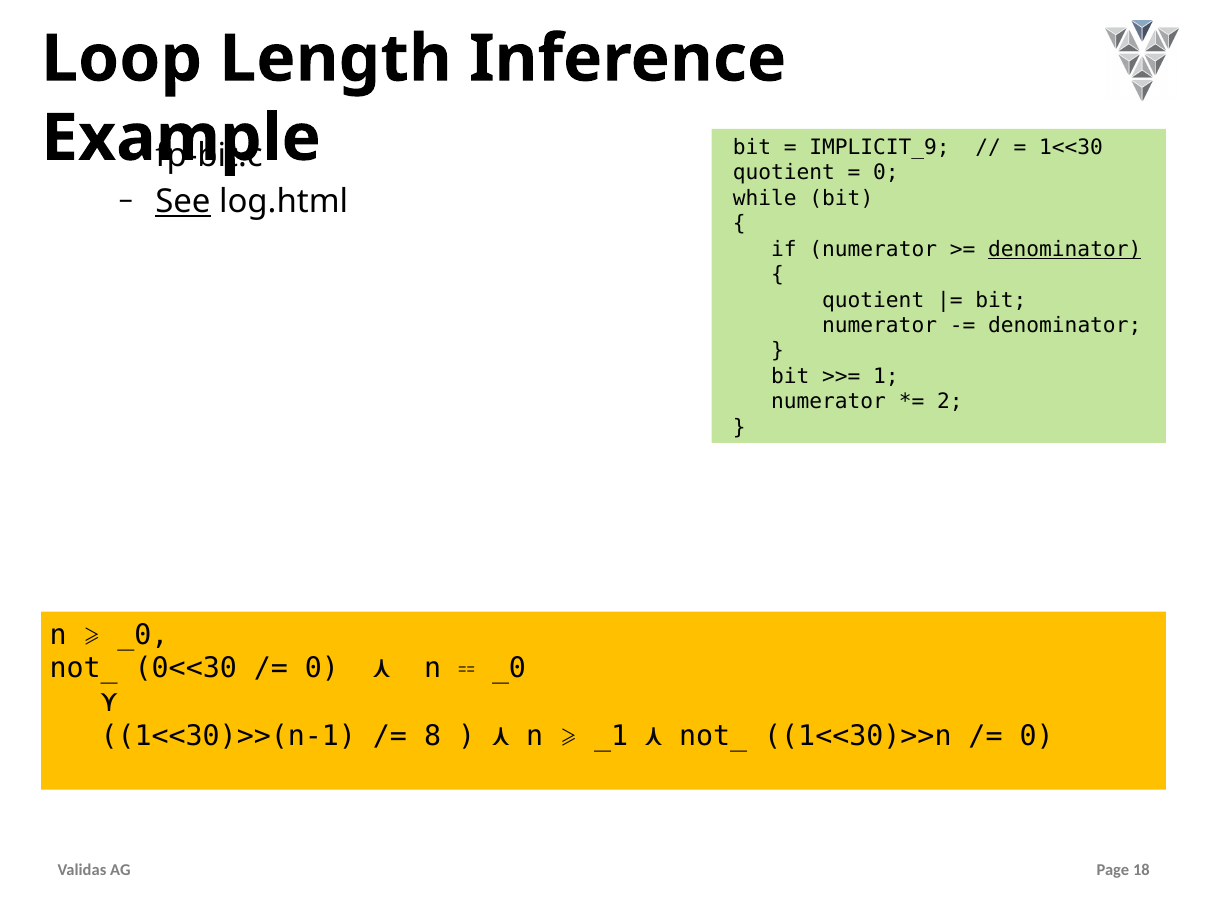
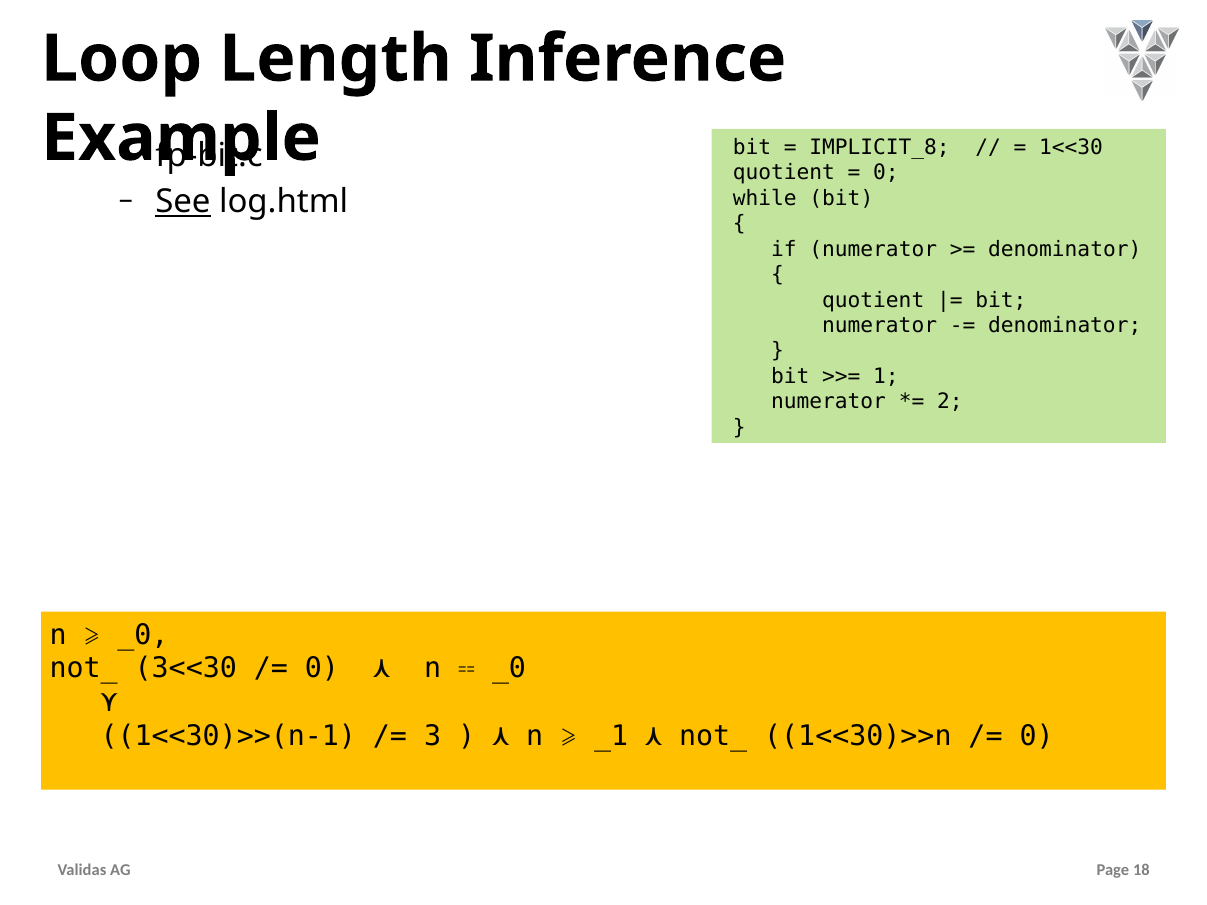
IMPLICIT_9: IMPLICIT_9 -> IMPLICIT_8 (880, 147)
denominator underline: present -> none (1065, 249)
0<<30: 0<<30 -> 3<<30 (186, 669)
8: 8 -> 3 (433, 737)
